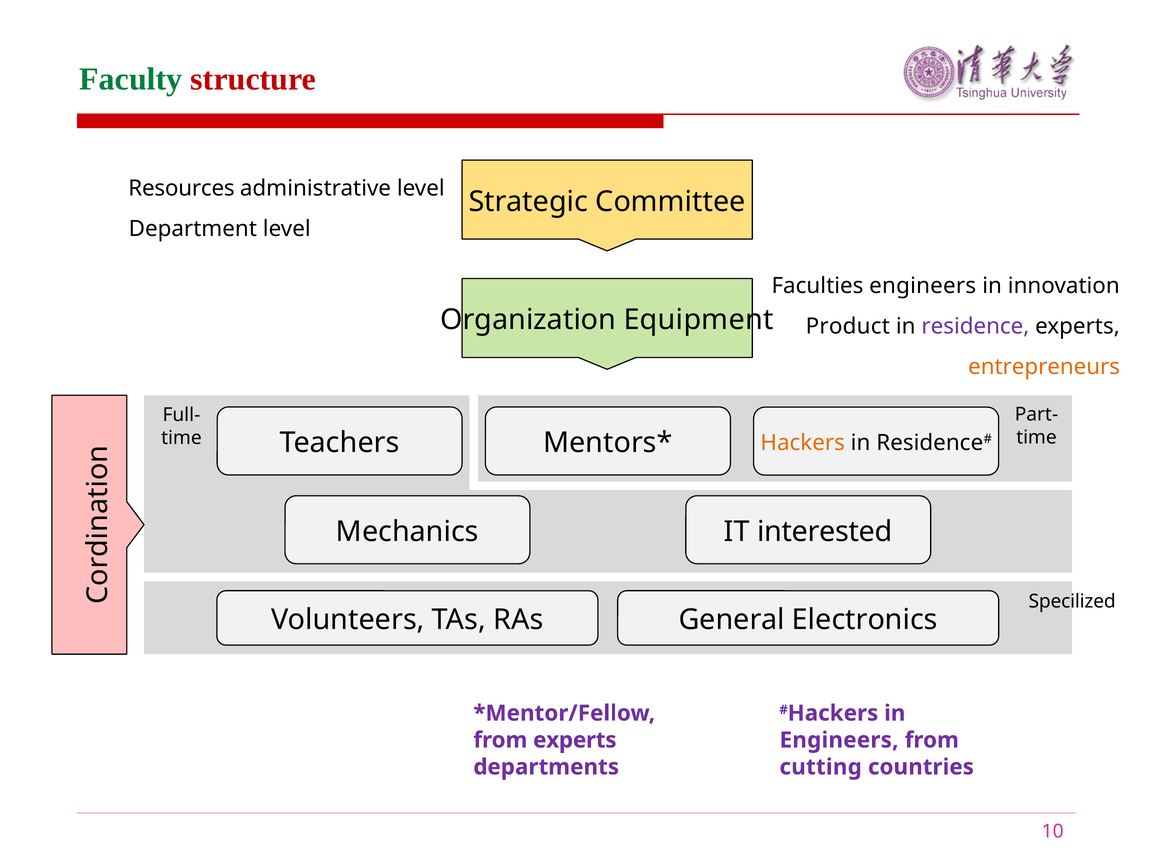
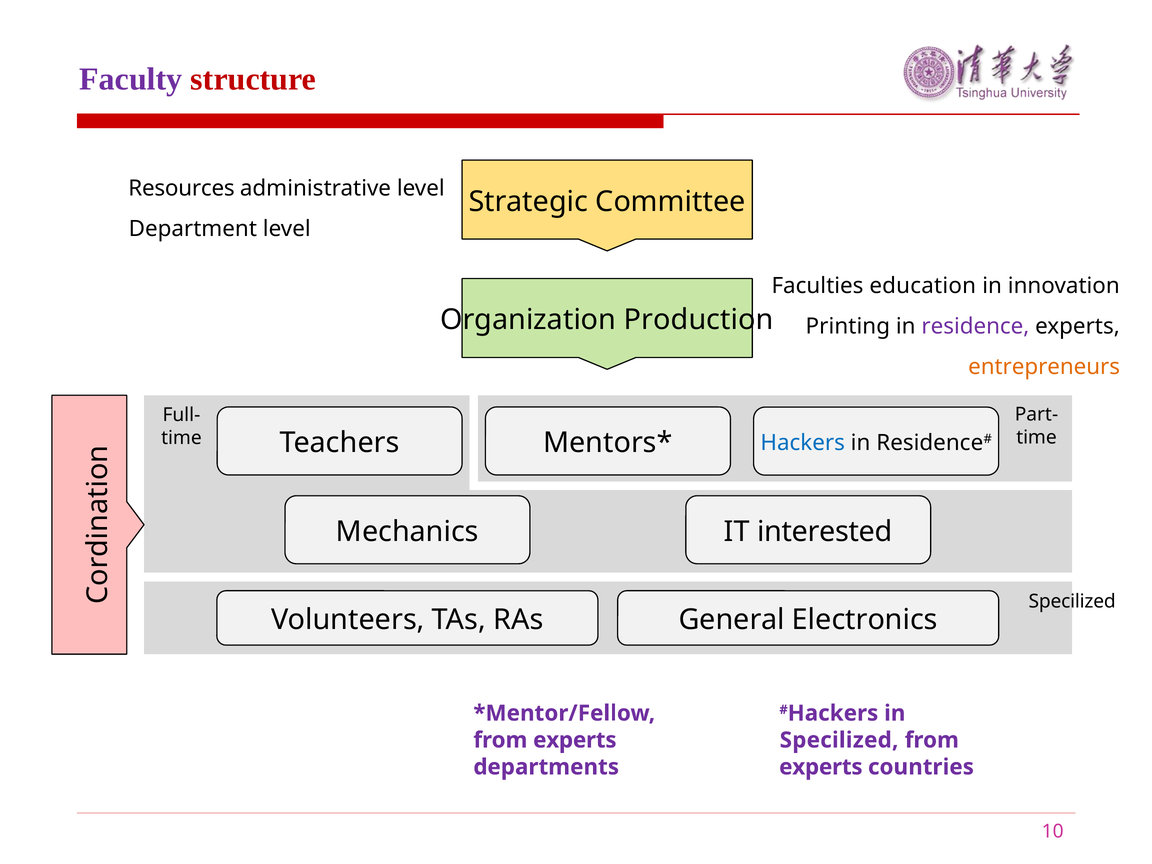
Faculty colour: green -> purple (131, 79)
Faculties engineers: engineers -> education (923, 286)
Equipment: Equipment -> Production (699, 320)
Product: Product -> Printing (848, 326)
Hackers colour: orange -> blue (803, 443)
Engineers: Engineers -> Specilized (839, 740)
cutting: cutting -> experts (821, 767)
